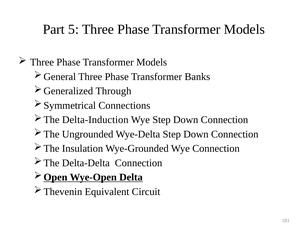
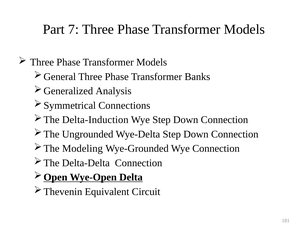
5: 5 -> 7 (74, 29)
Through: Through -> Analysis (114, 91)
Insulation: Insulation -> Modeling (82, 149)
